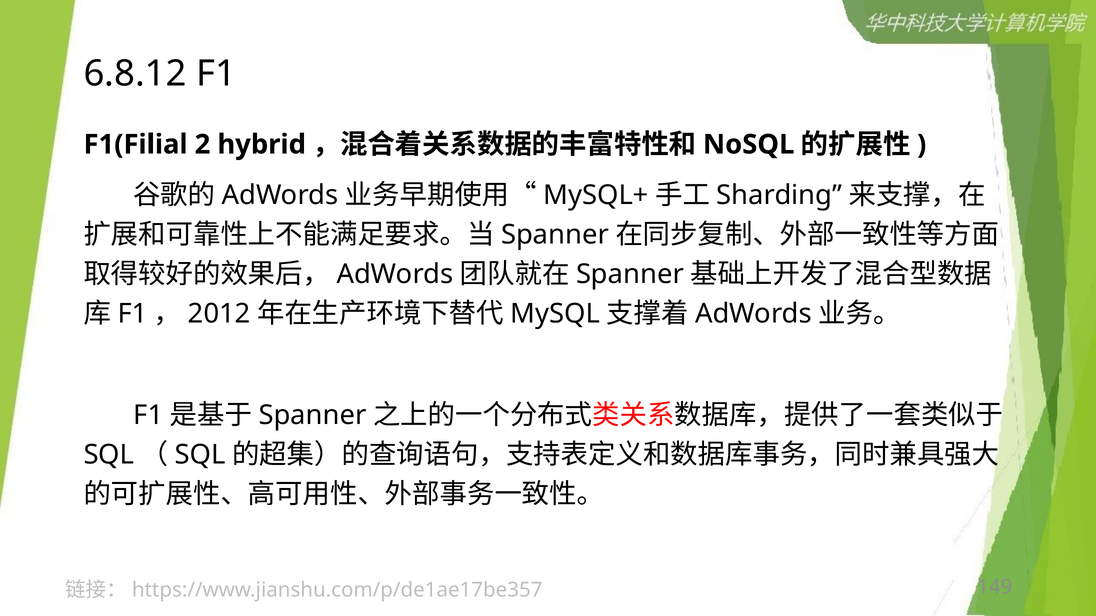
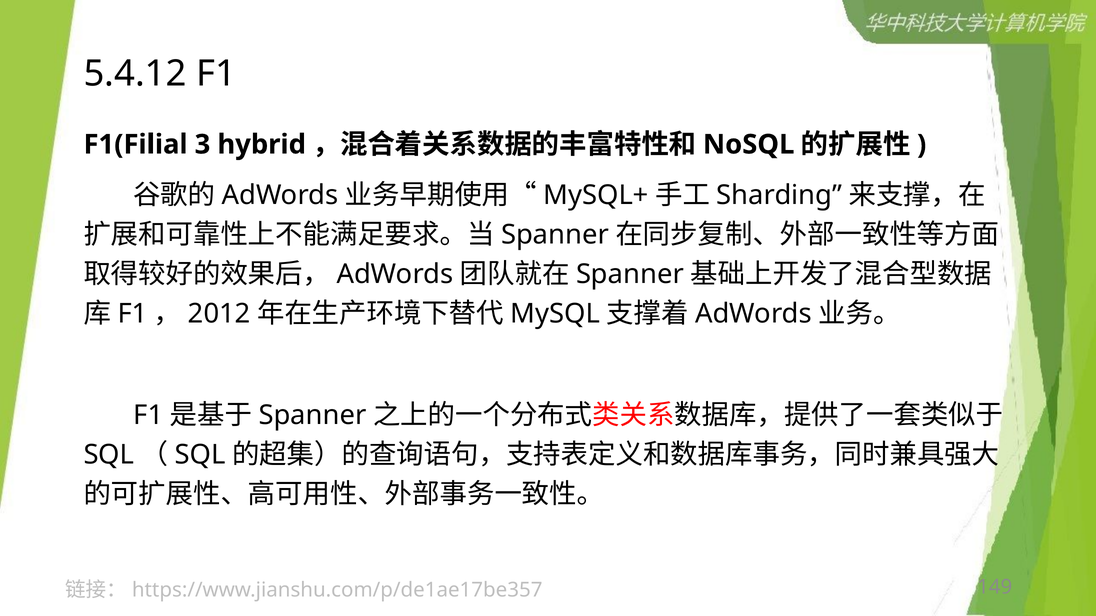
6.8.12: 6.8.12 -> 5.4.12 (135, 74)
2: 2 -> 3 (202, 145)
